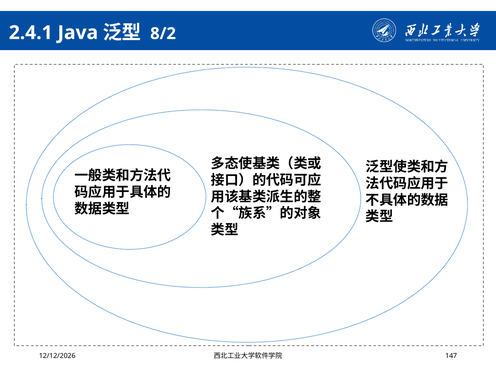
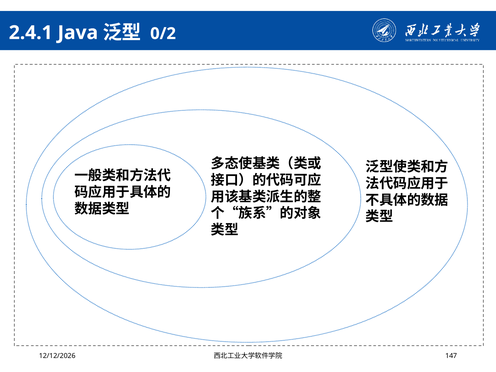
8/2: 8/2 -> 0/2 (163, 34)
